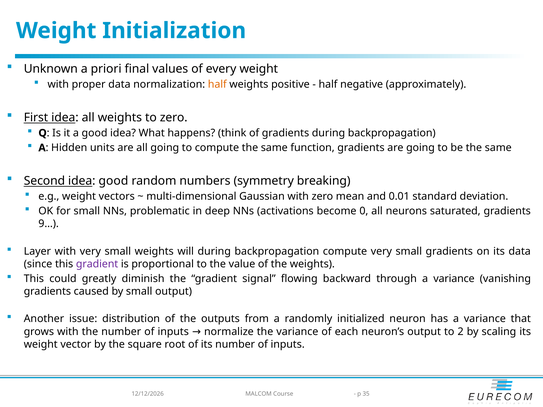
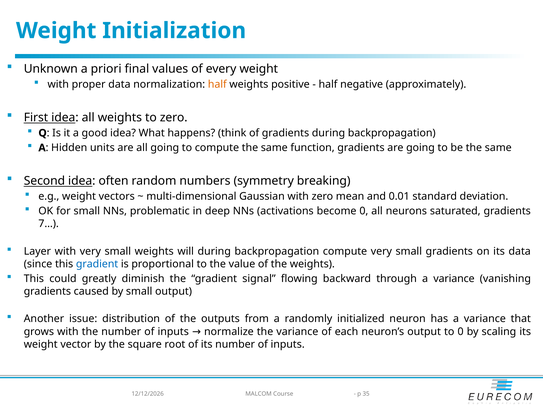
idea good: good -> often (113, 181)
9…: 9… -> 7… (49, 224)
gradient colour: purple -> blue (97, 264)
to 2: 2 -> 0 (461, 332)
